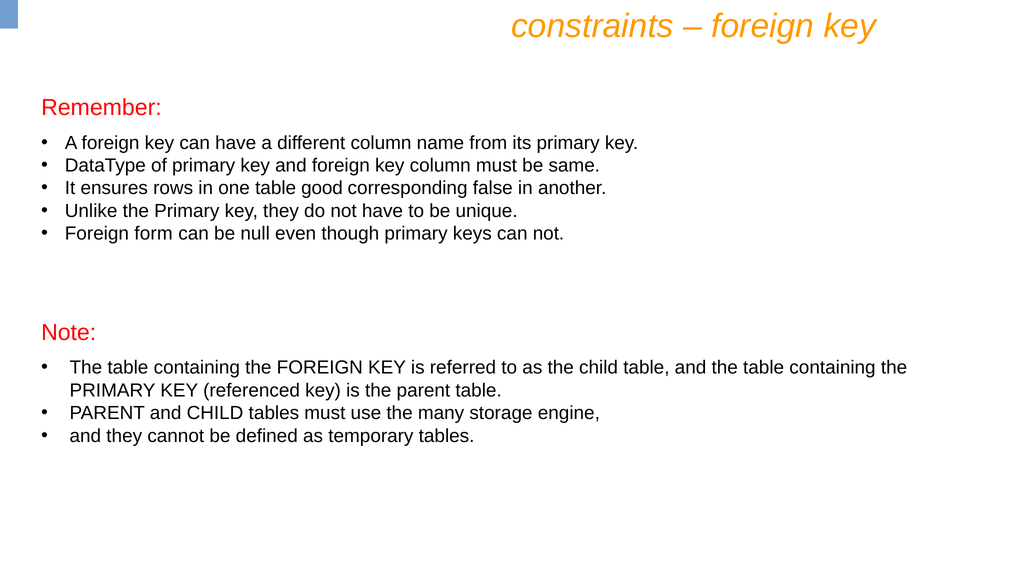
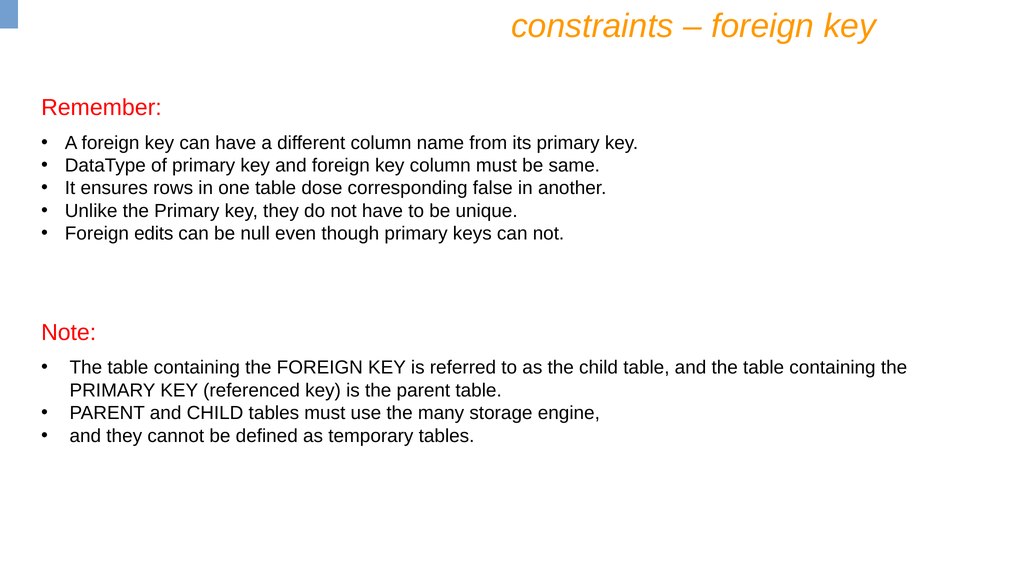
good: good -> dose (322, 188)
form: form -> edits (154, 234)
